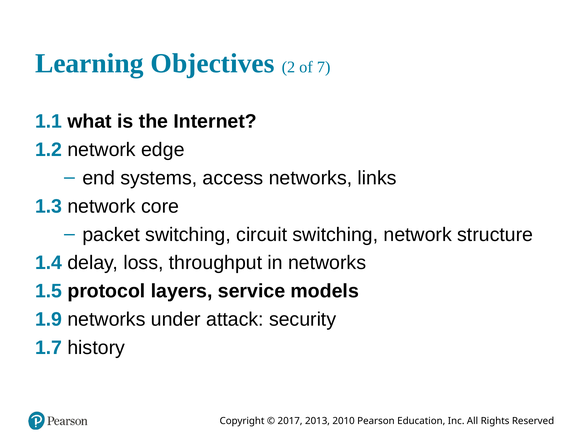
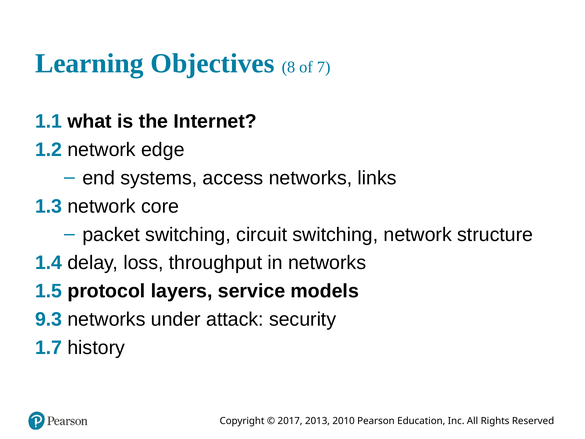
2: 2 -> 8 (288, 67)
1.9: 1.9 -> 9.3 (49, 319)
